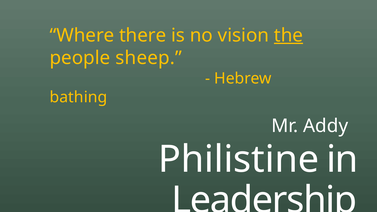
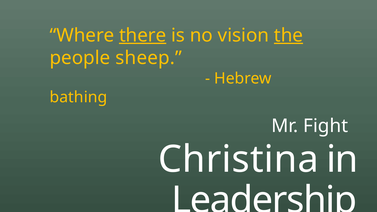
there underline: none -> present (143, 35)
Addy: Addy -> Fight (326, 126)
Philistine: Philistine -> Christina (238, 160)
